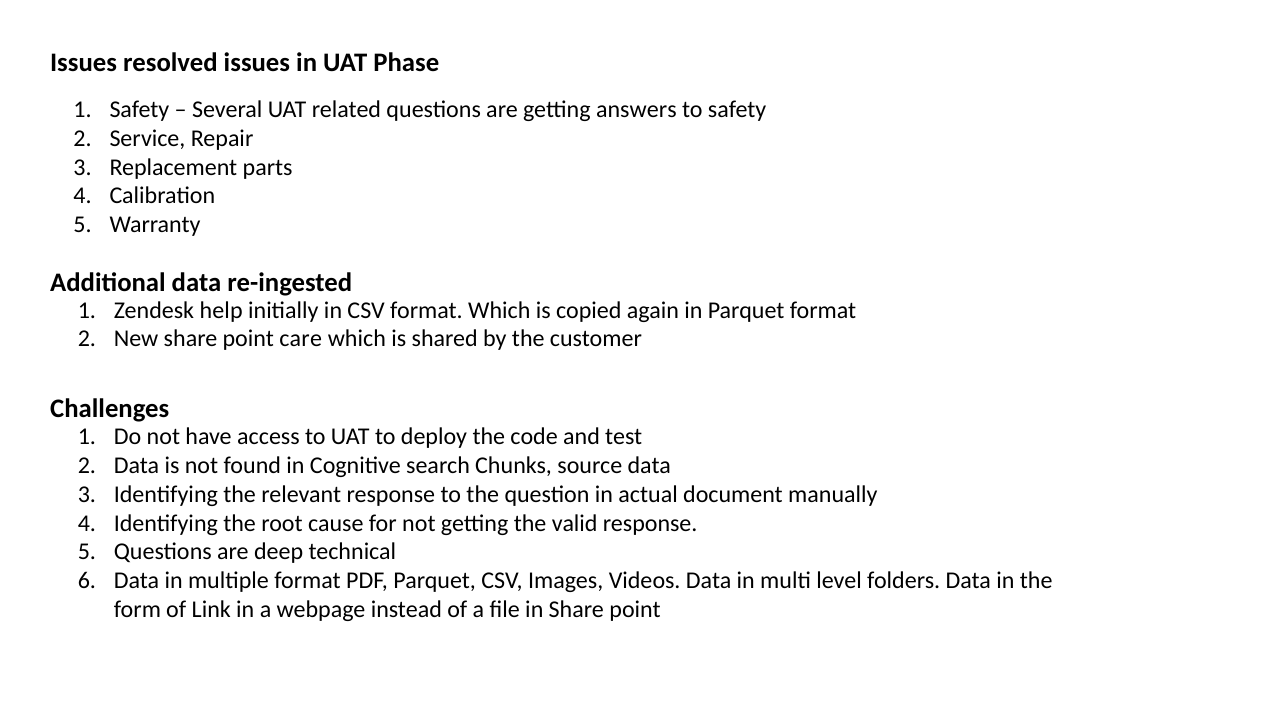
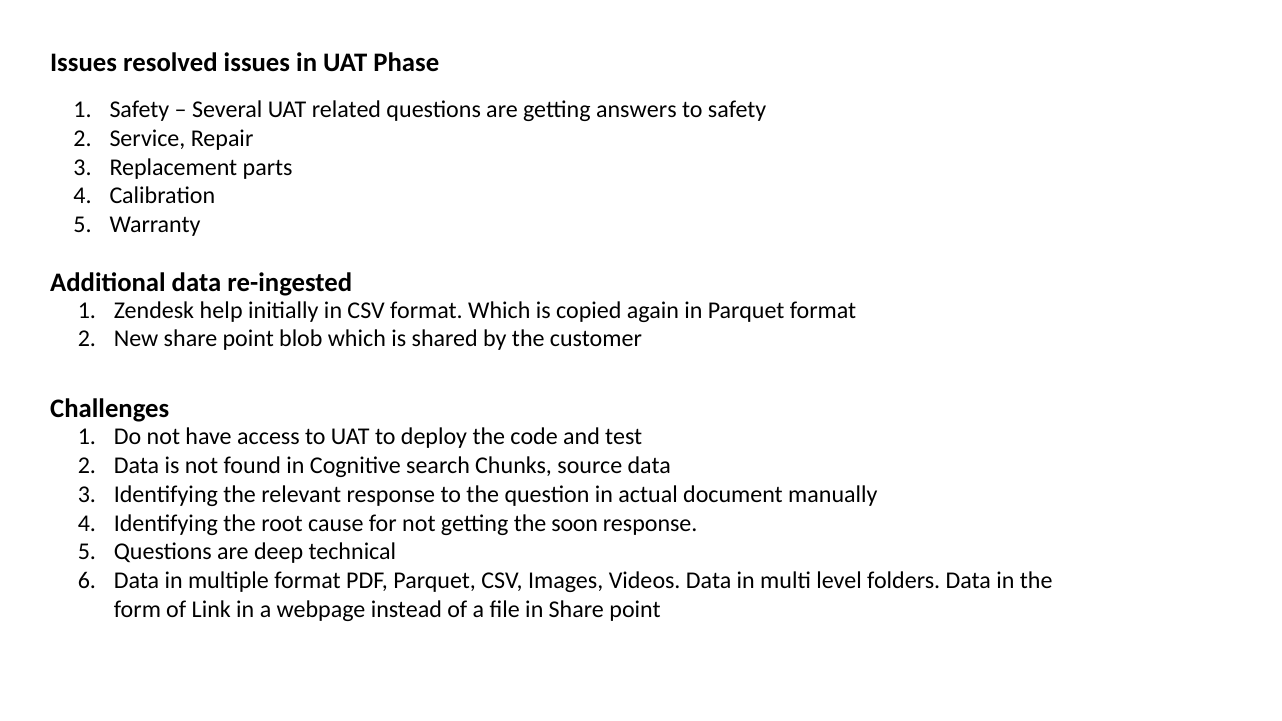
care: care -> blob (301, 339)
valid: valid -> soon (575, 523)
